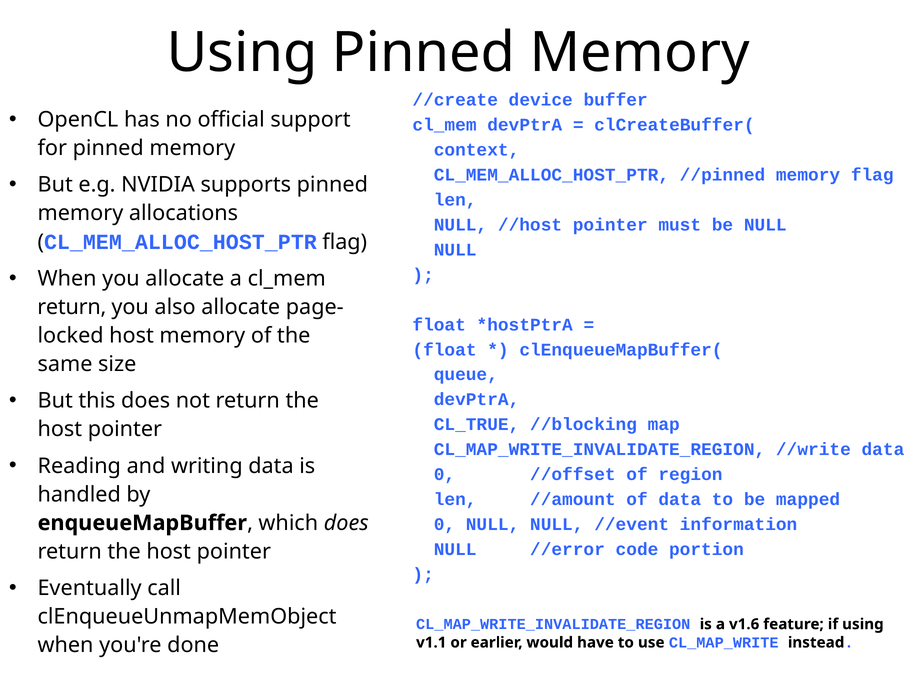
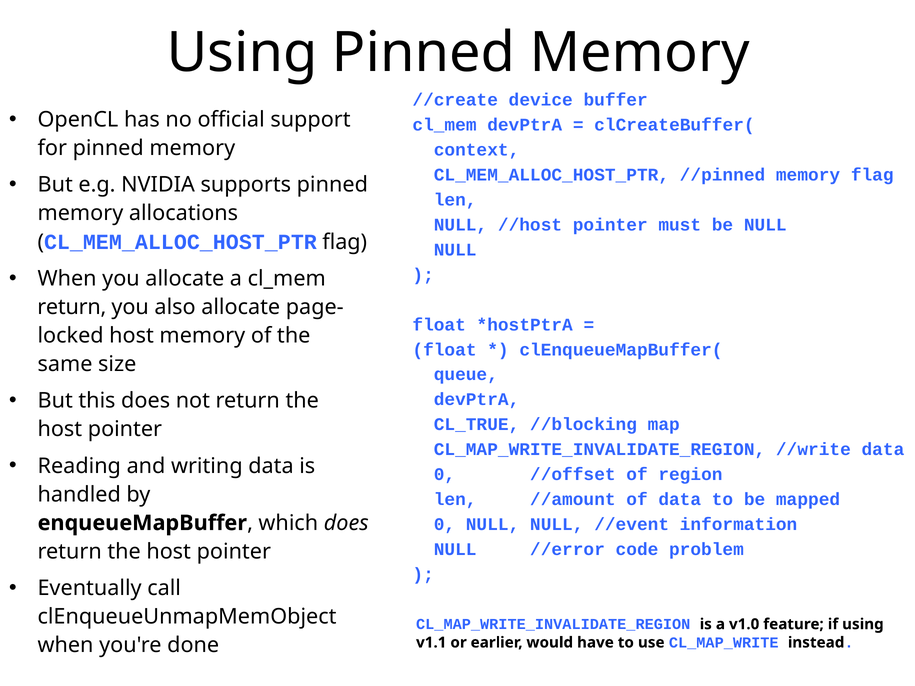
portion: portion -> problem (706, 550)
v1.6: v1.6 -> v1.0 (744, 624)
